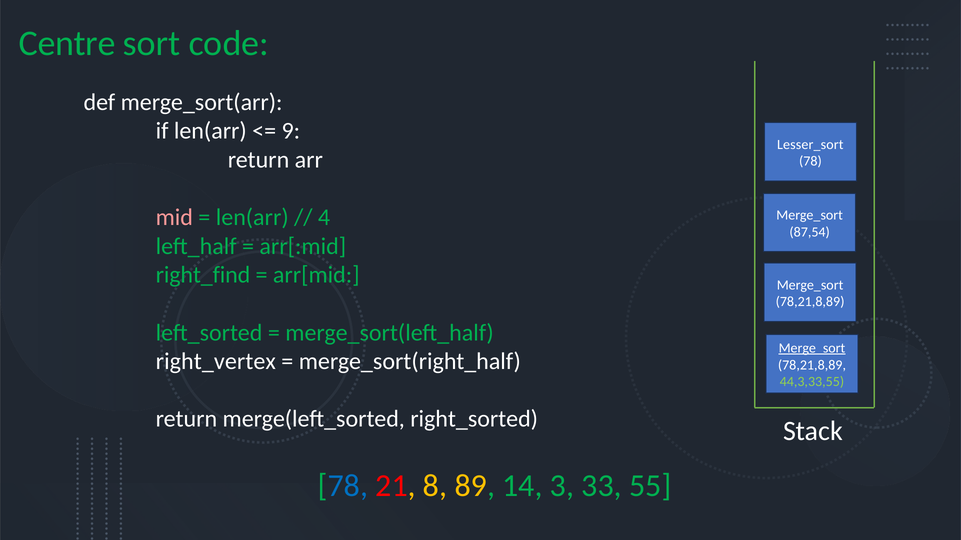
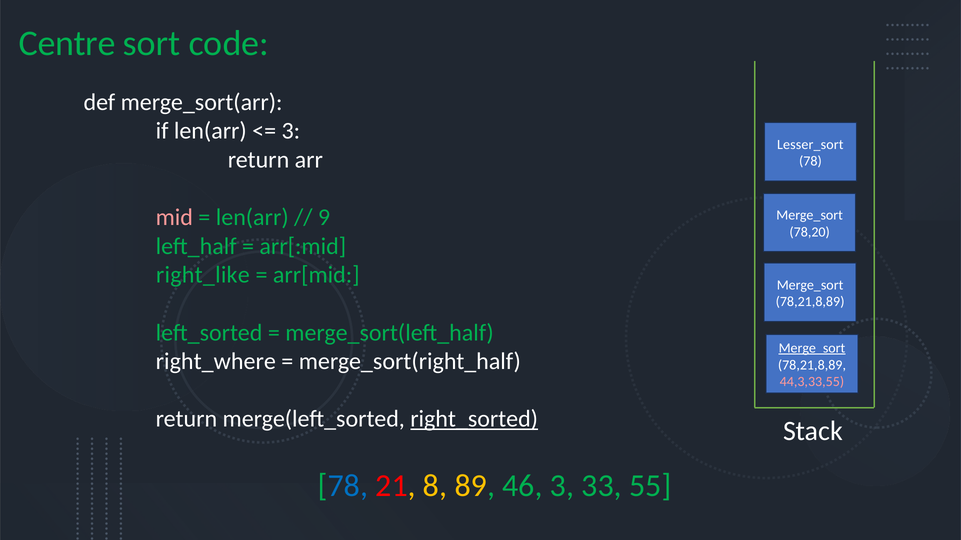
9: 9 -> 3 (291, 131)
4: 4 -> 9 (324, 218)
87,54: 87,54 -> 78,20 (810, 232)
right_find: right_find -> right_like (203, 275)
right_vertex: right_vertex -> right_where (216, 362)
44,3,33,55 colour: light green -> pink (812, 382)
right_sorted underline: none -> present (474, 419)
14: 14 -> 46 (522, 486)
